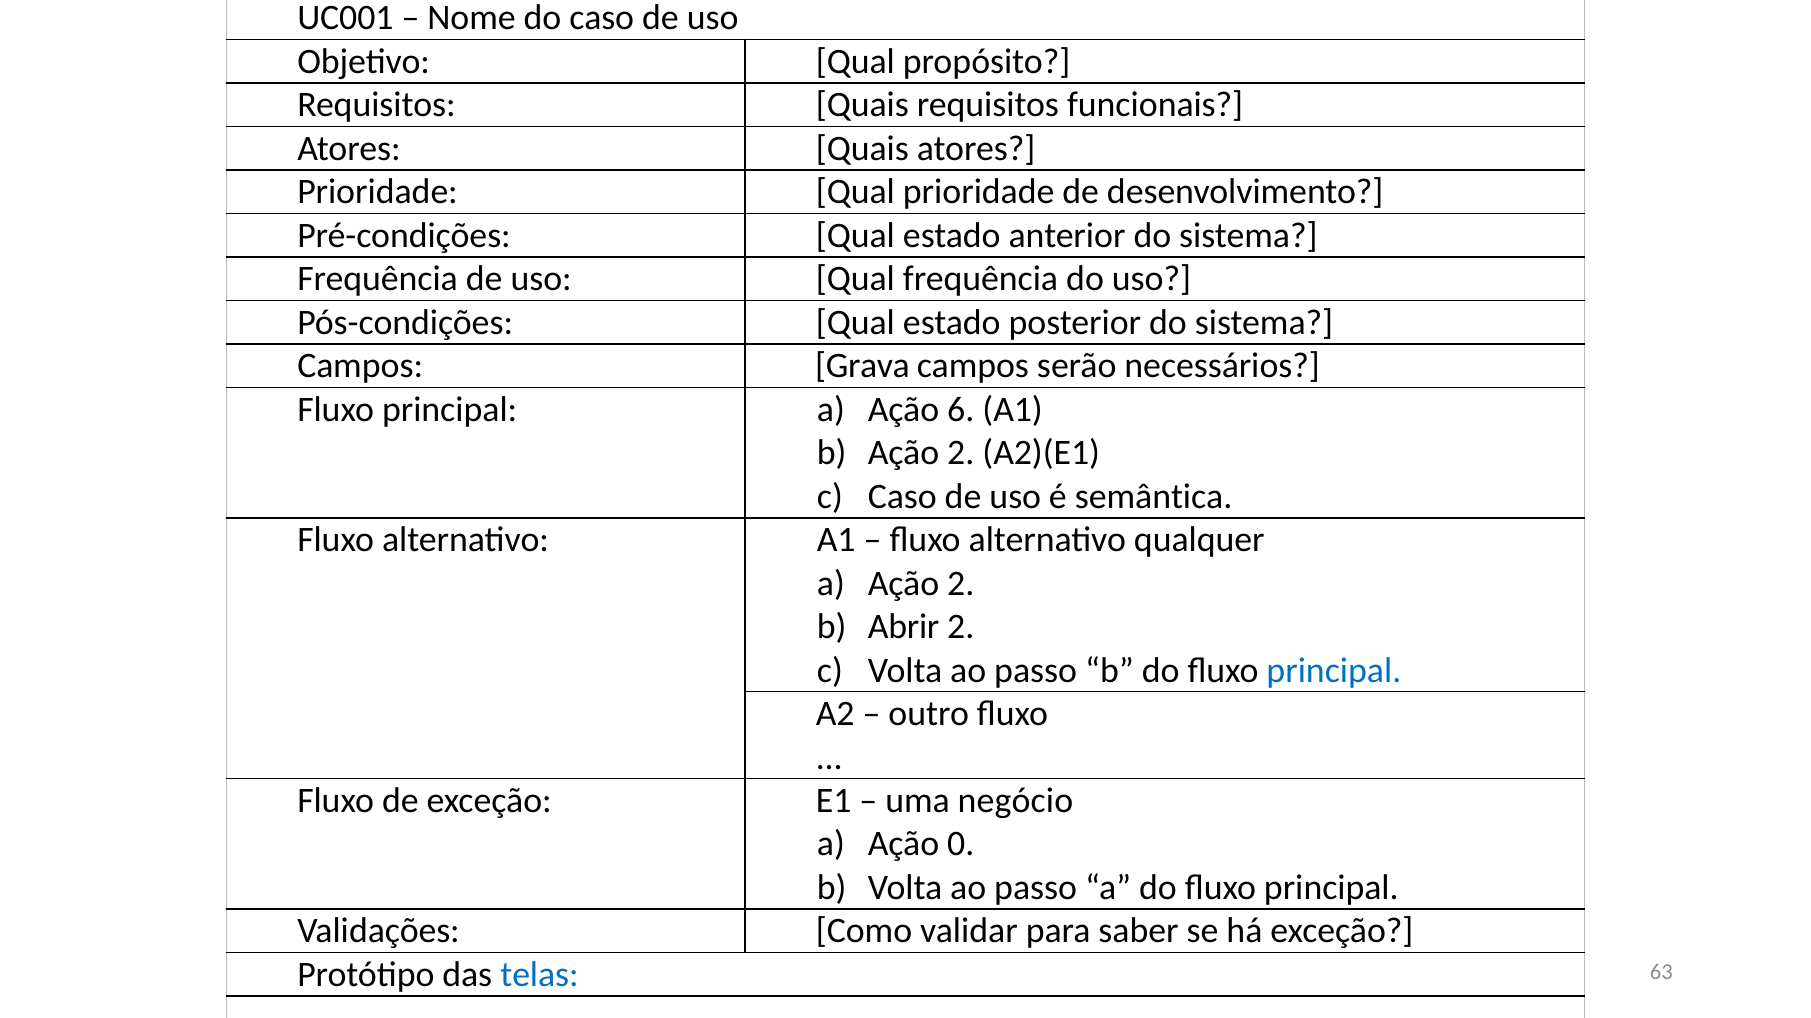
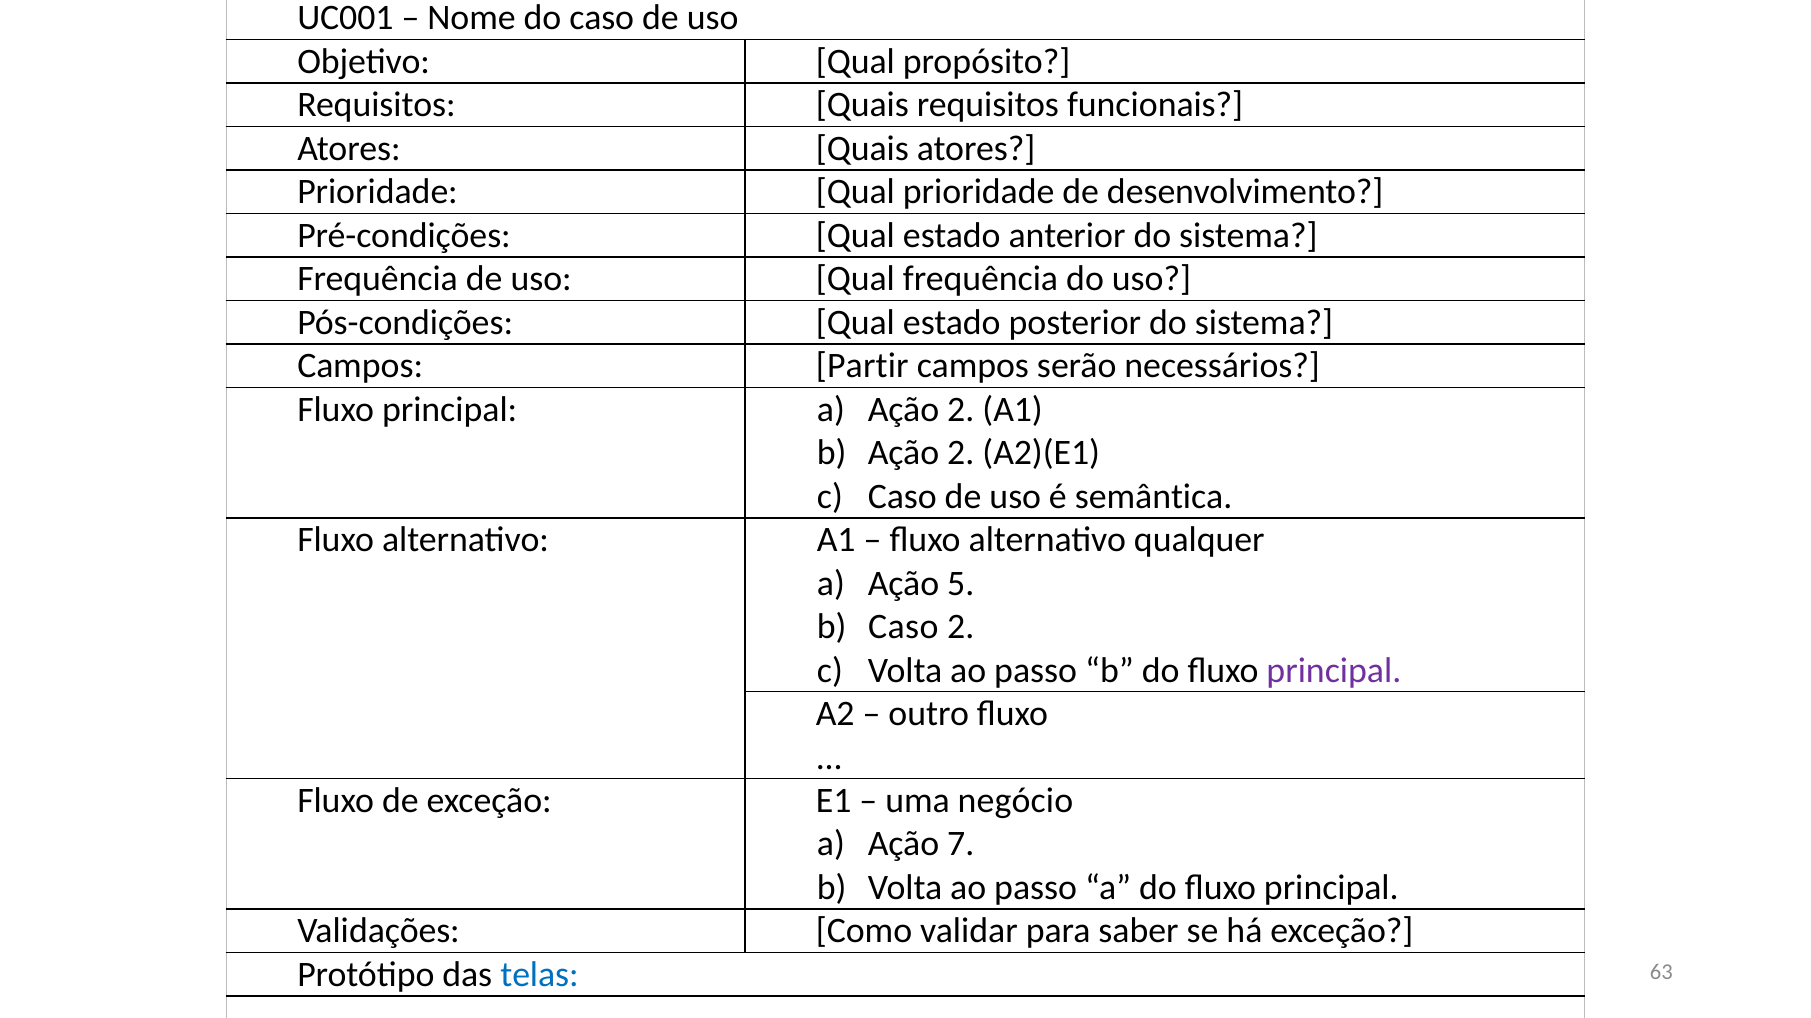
Grava: Grava -> Partir (862, 366)
a Ação 6: 6 -> 2 (961, 410)
a Ação 2: 2 -> 5 (961, 584)
b Abrir: Abrir -> Caso (903, 627)
principal colour: blue -> purple (1334, 671)
0: 0 -> 7 (961, 845)
